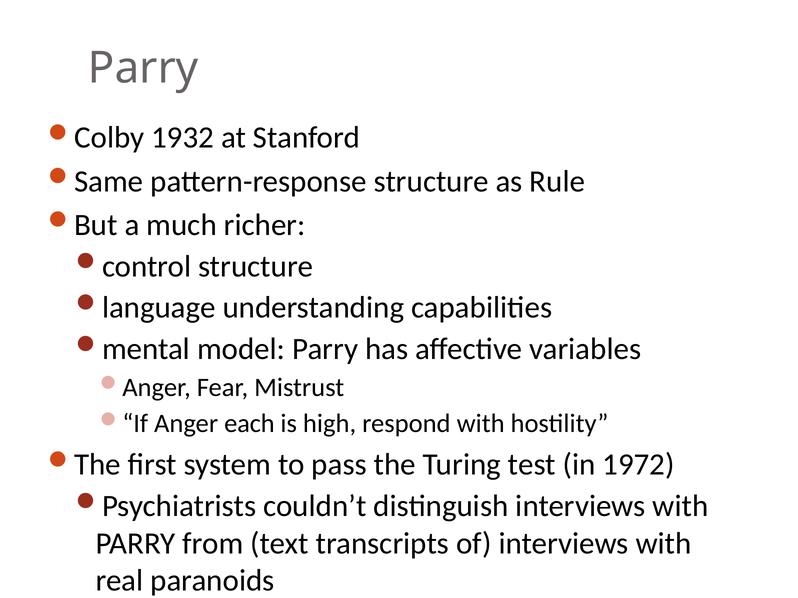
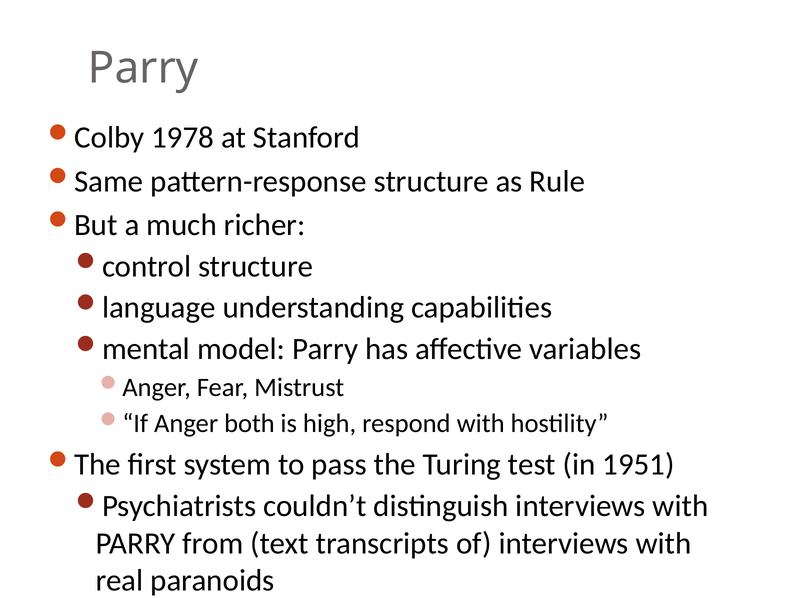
1932: 1932 -> 1978 (183, 138)
each: each -> both (249, 424)
1972: 1972 -> 1951 (638, 465)
